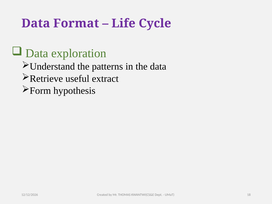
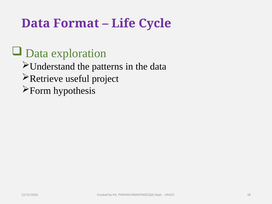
extract: extract -> project (105, 79)
